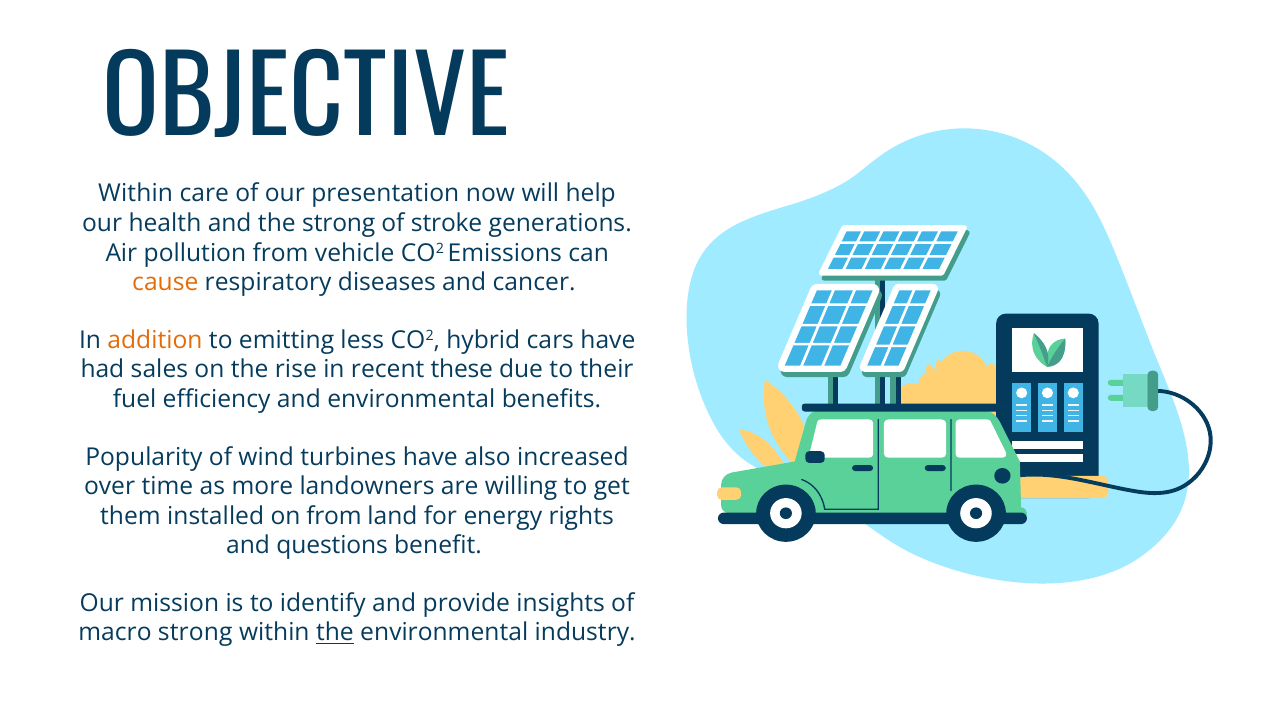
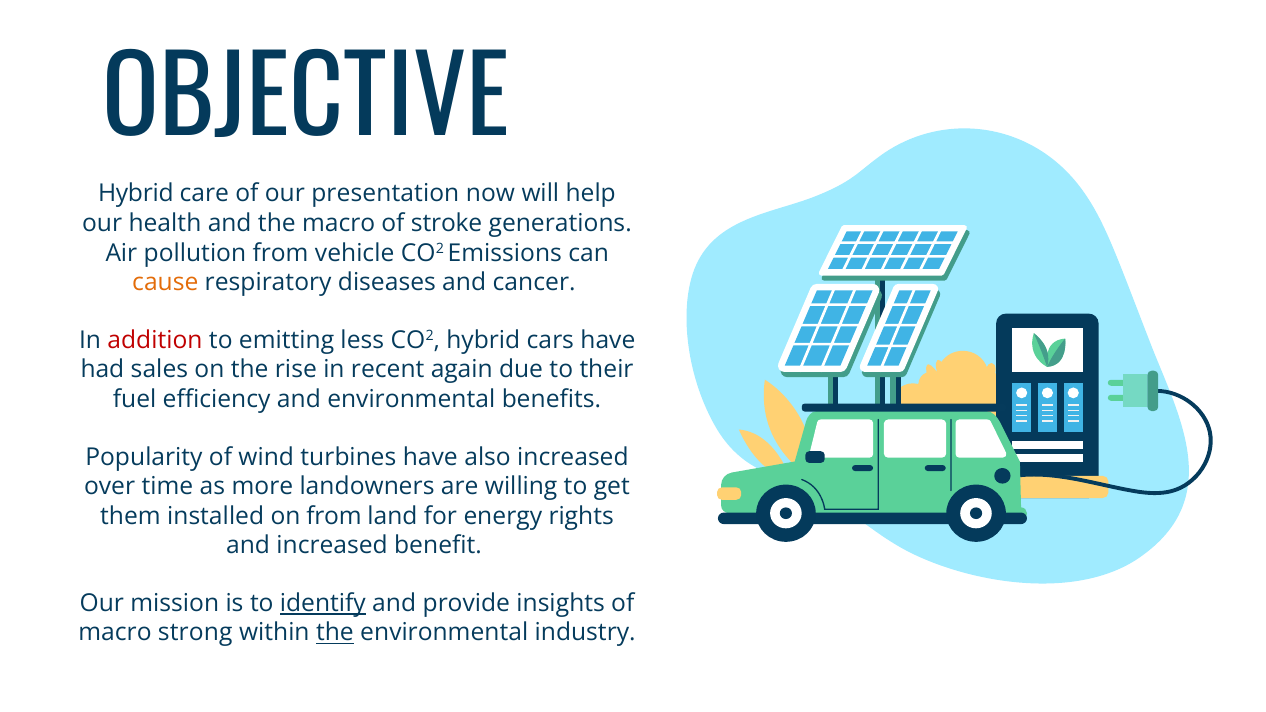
Within: Within -> Hybrid (136, 194)
the strong: strong -> macro (339, 223)
addition colour: orange -> red (155, 340)
these: these -> again (462, 370)
and questions: questions -> increased (332, 546)
identify underline: none -> present (323, 603)
